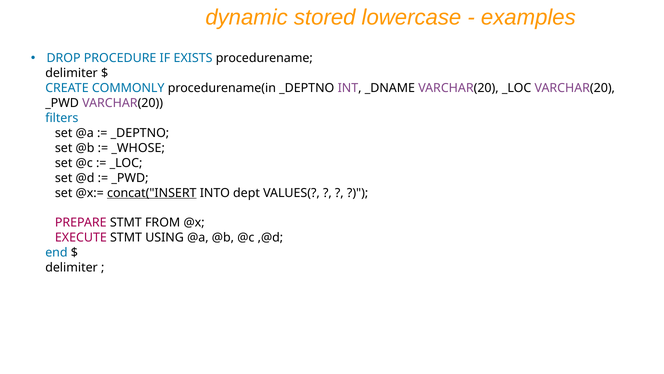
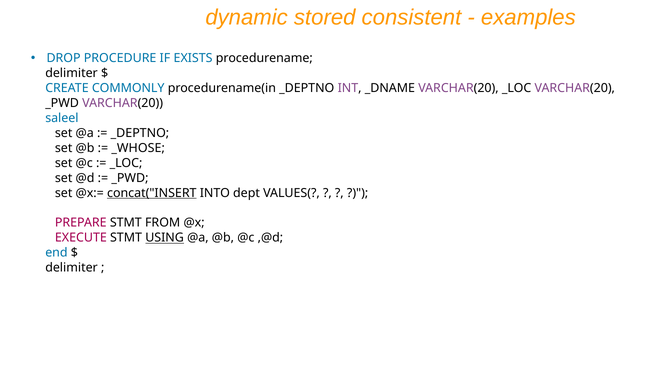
lowercase: lowercase -> consistent (411, 17)
filters: filters -> saleel (62, 118)
USING underline: none -> present (165, 237)
